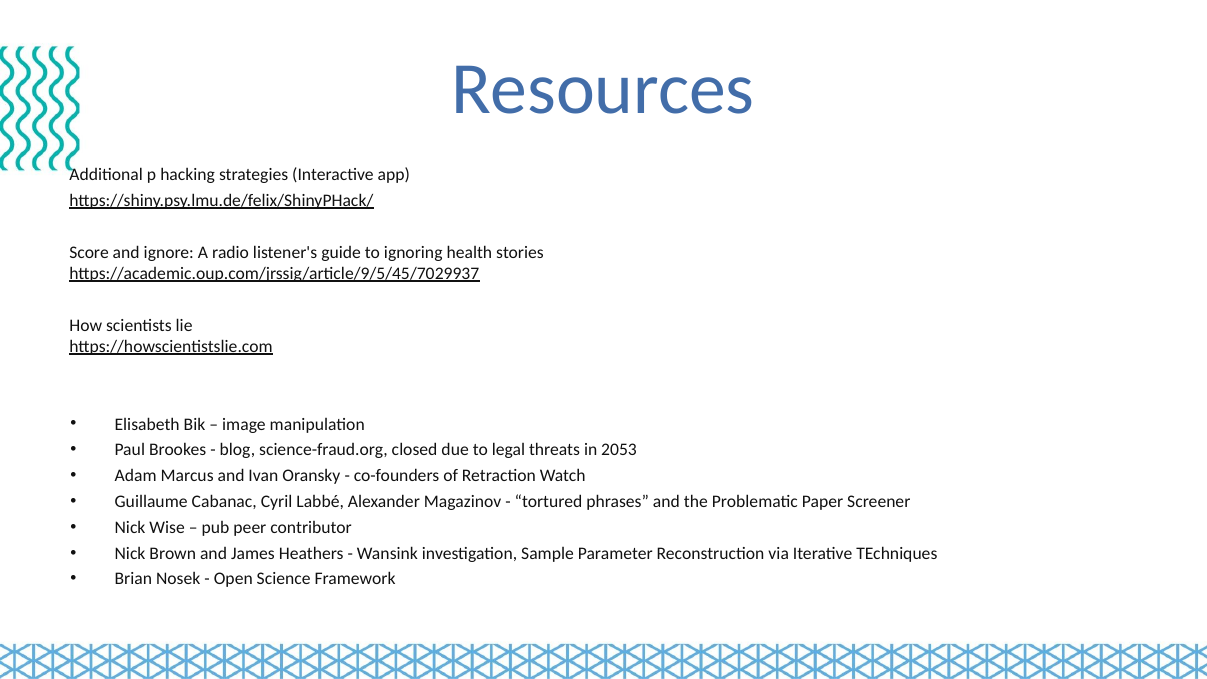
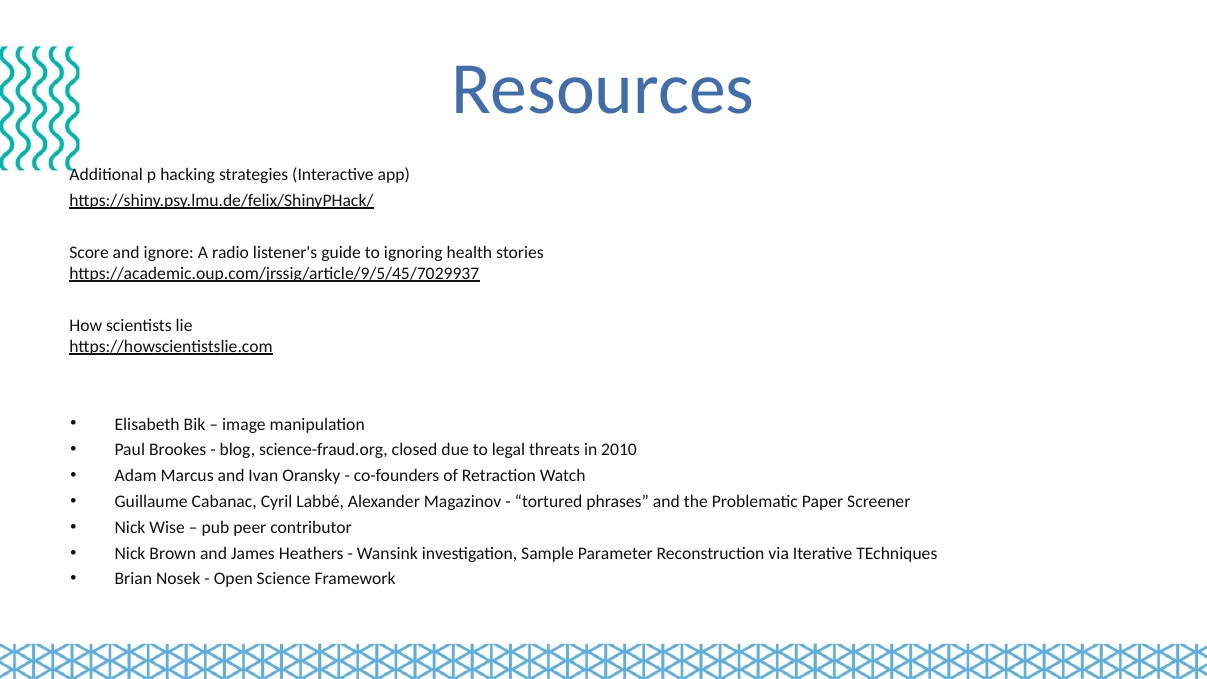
2053: 2053 -> 2010 (619, 450)
